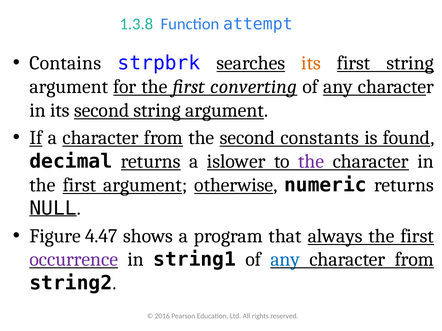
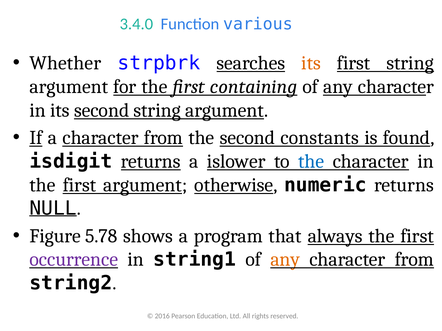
1.3.8: 1.3.8 -> 3.4.0 (136, 24)
attempt: attempt -> various (258, 24)
Contains: Contains -> Whether (65, 63)
converting: converting -> containing (254, 87)
decimal: decimal -> isdigit (71, 162)
the colour: purple -> blue (311, 162)
4.47: 4.47 -> 5.78 (101, 236)
any colour: blue -> orange (285, 260)
